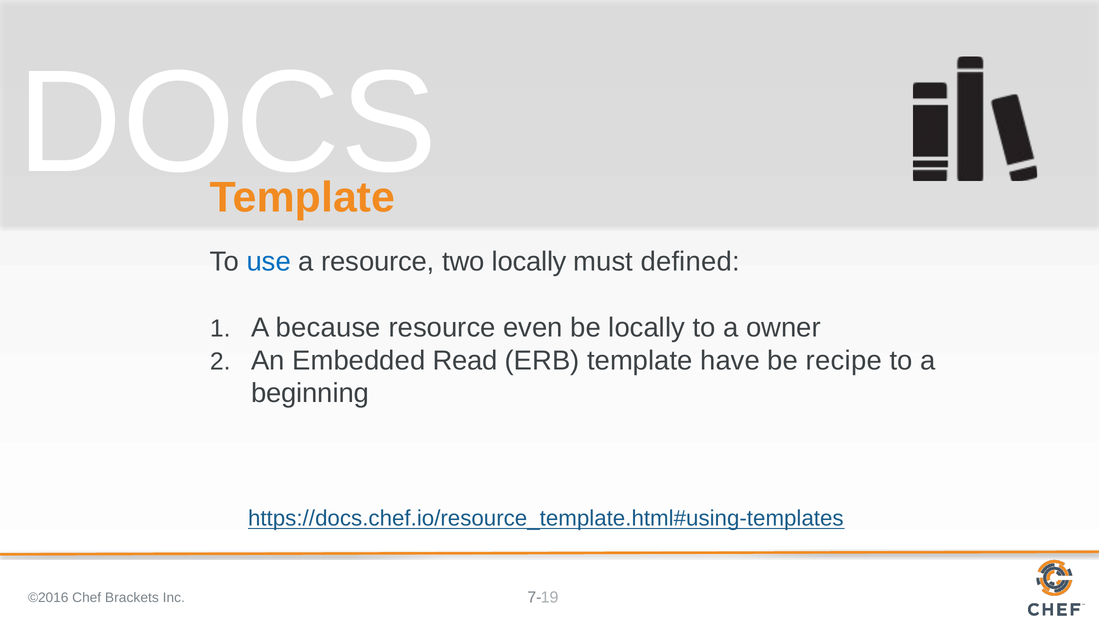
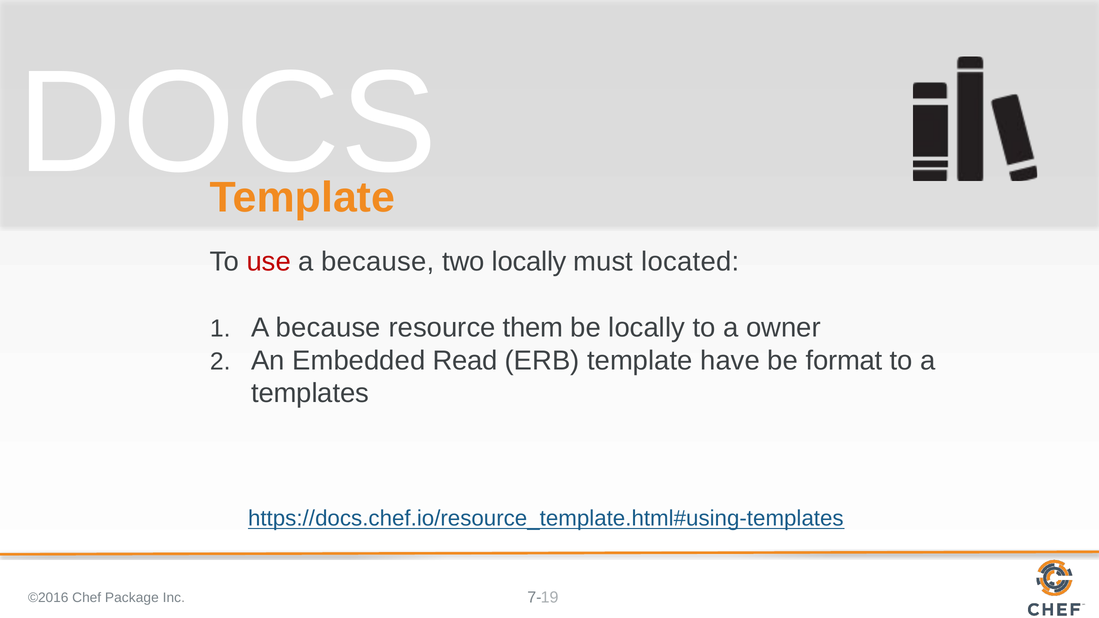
use colour: blue -> red (269, 262)
resource: resource -> because (378, 262)
defined: defined -> located (690, 262)
even: even -> them (533, 328)
recipe: recipe -> format (844, 361)
beginning: beginning -> templates (310, 394)
Brackets: Brackets -> Package (132, 598)
